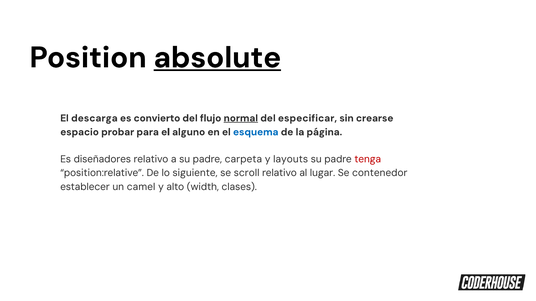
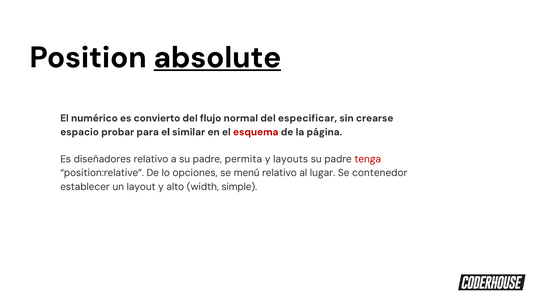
descarga: descarga -> numérico (94, 118)
normal underline: present -> none (241, 118)
alguno: alguno -> similar (189, 132)
esquema colour: blue -> red (256, 132)
carpeta: carpeta -> permita (243, 159)
siguiente: siguiente -> opciones (195, 173)
scroll: scroll -> menú (247, 173)
camel: camel -> layout (141, 187)
clases: clases -> simple (239, 187)
